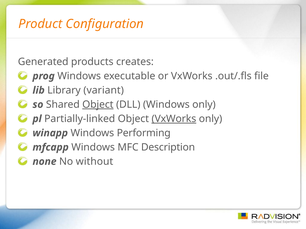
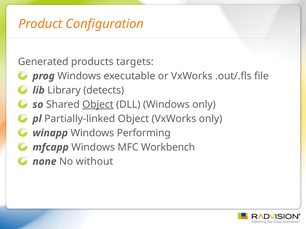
creates: creates -> targets (135, 62)
variant: variant -> detects (104, 90)
VxWorks underline: present -> none (174, 119)
Description: Description -> Workbench (168, 148)
